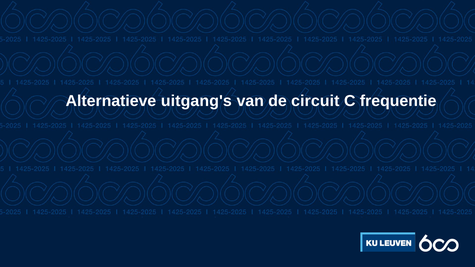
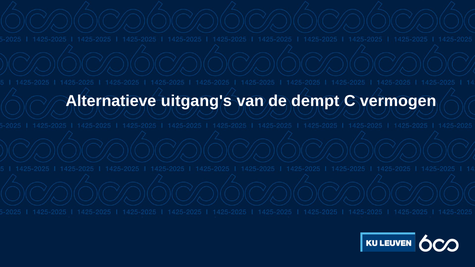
circuit: circuit -> dempt (315, 101)
frequentie: frequentie -> vermogen (398, 101)
